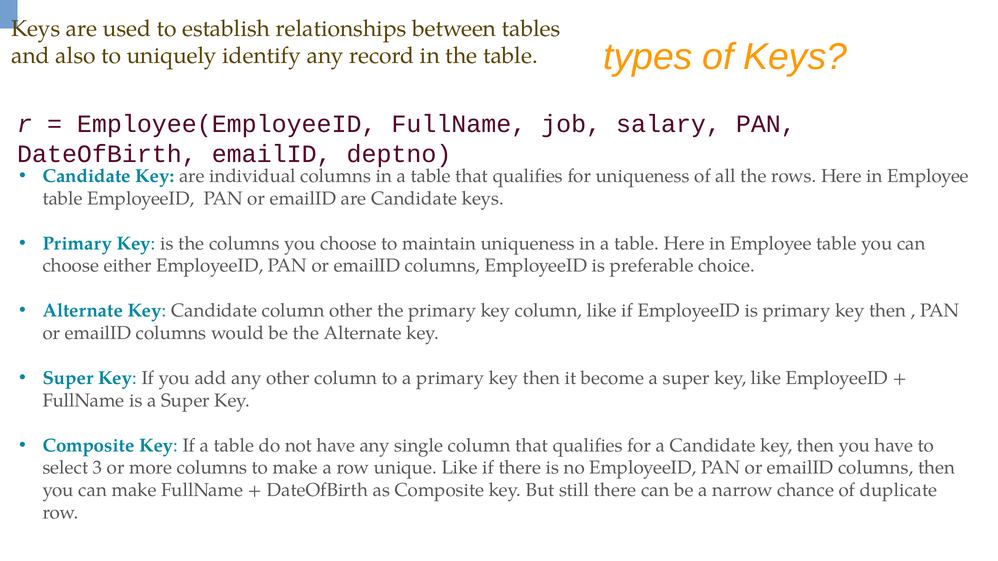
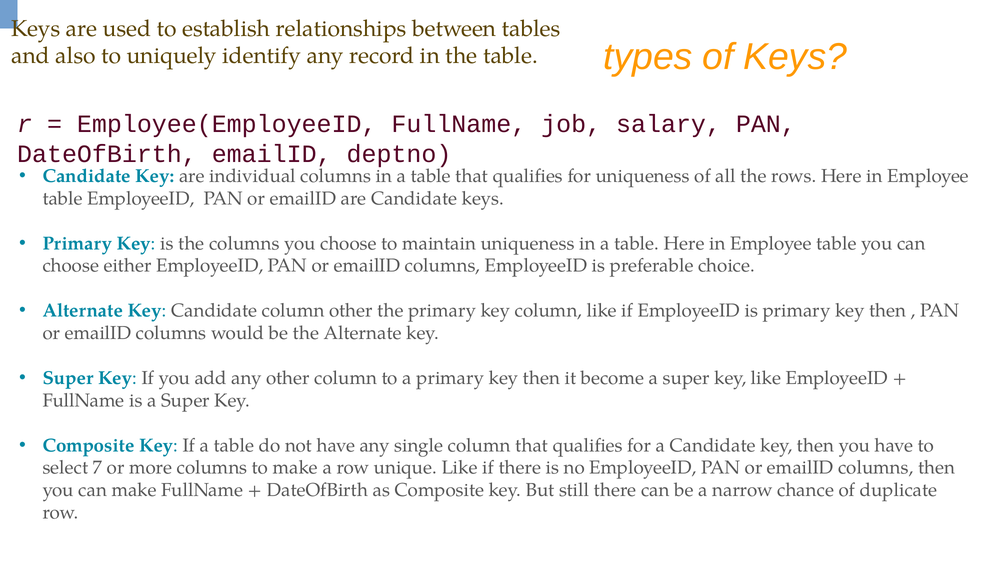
3: 3 -> 7 (97, 468)
